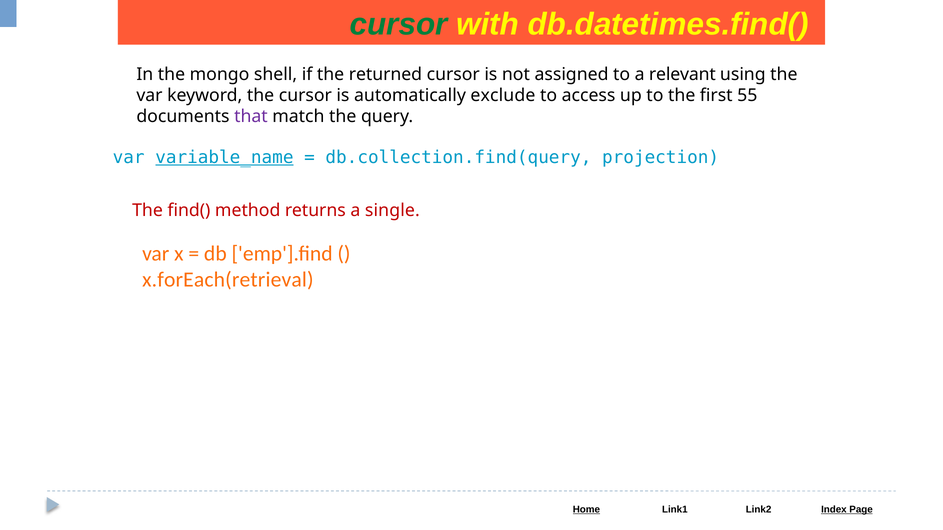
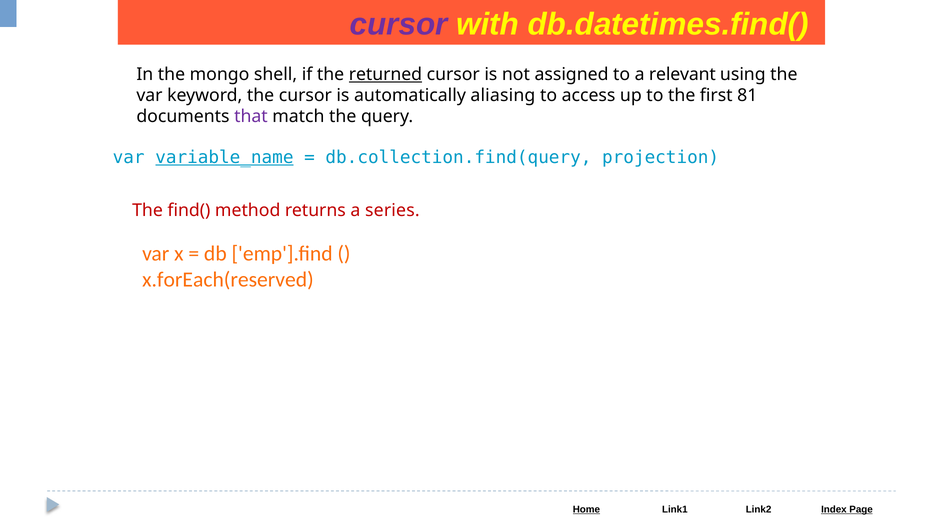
cursor colour: green -> purple (399, 25)
returned underline: none -> present (385, 74)
exclude: exclude -> aliasing (503, 95)
55: 55 -> 81 (747, 95)
single: single -> series (392, 211)
x.forEach(retrieval: x.forEach(retrieval -> x.forEach(reserved (228, 280)
